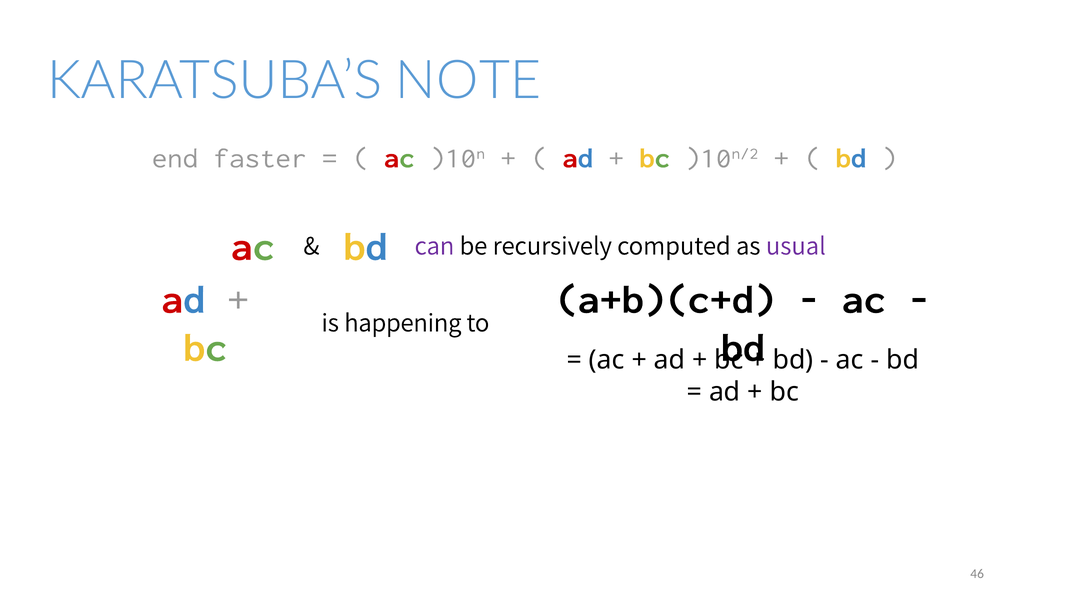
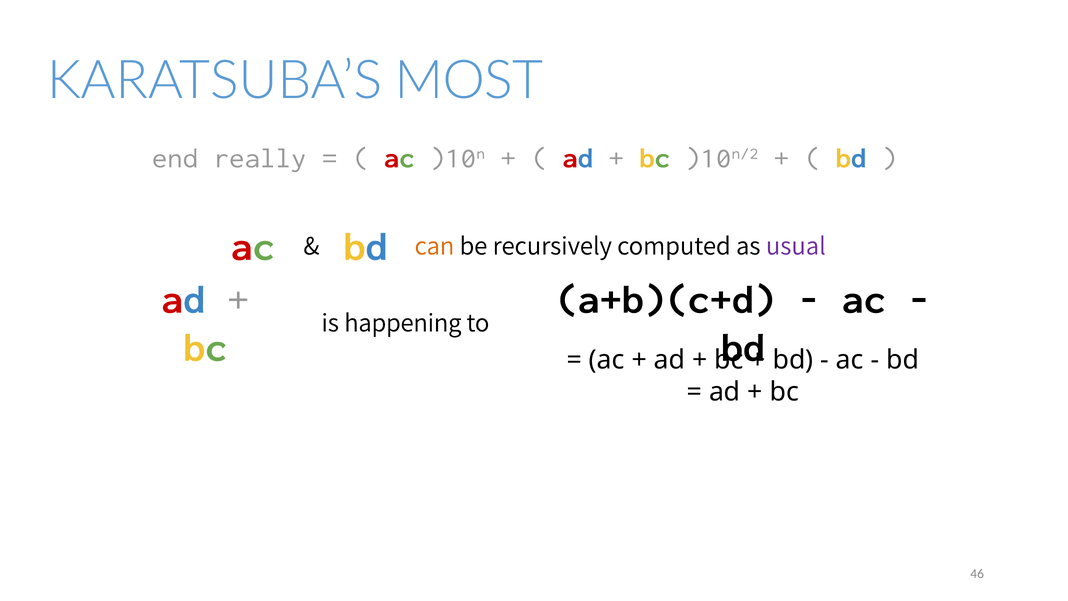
NOTE: NOTE -> MOST (469, 81)
faster: faster -> really (260, 158)
can colour: purple -> orange (434, 246)
